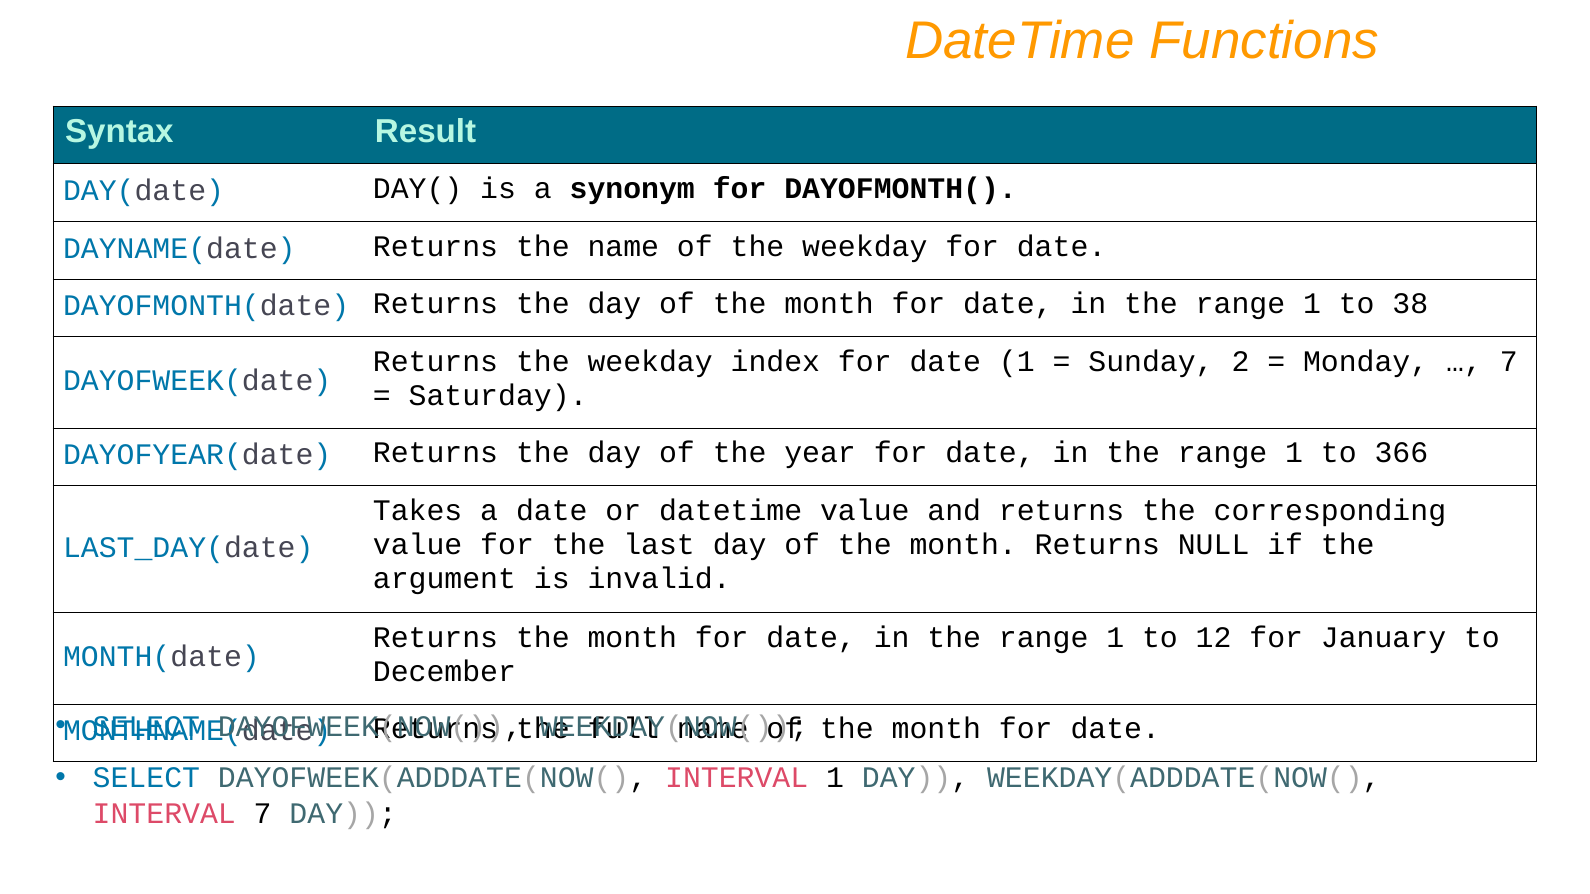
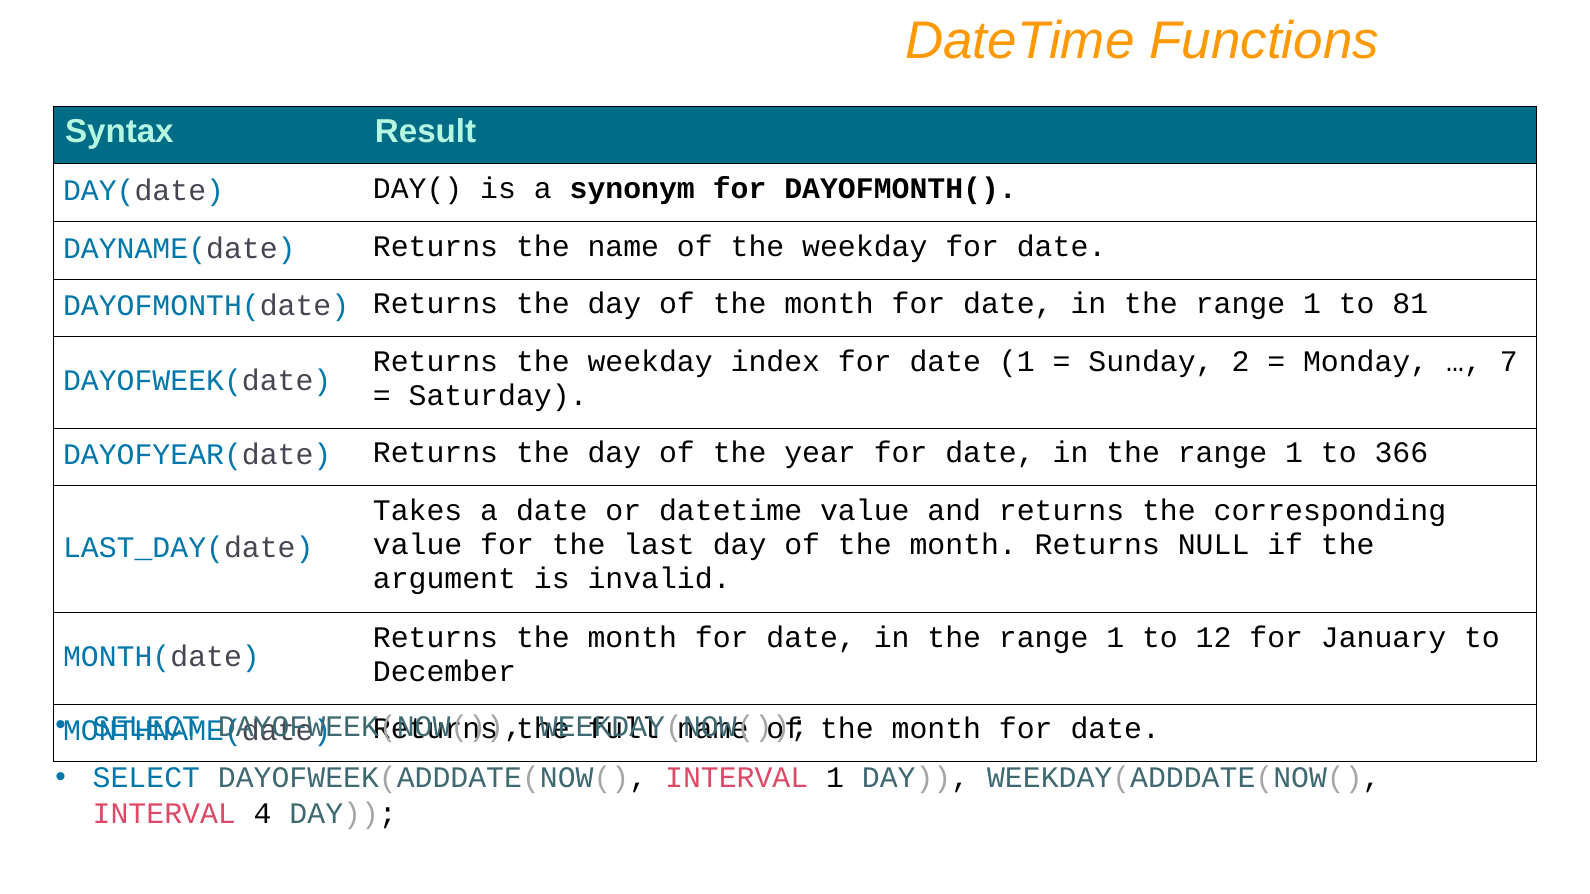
38: 38 -> 81 (1410, 304)
INTERVAL 7: 7 -> 4 (263, 814)
